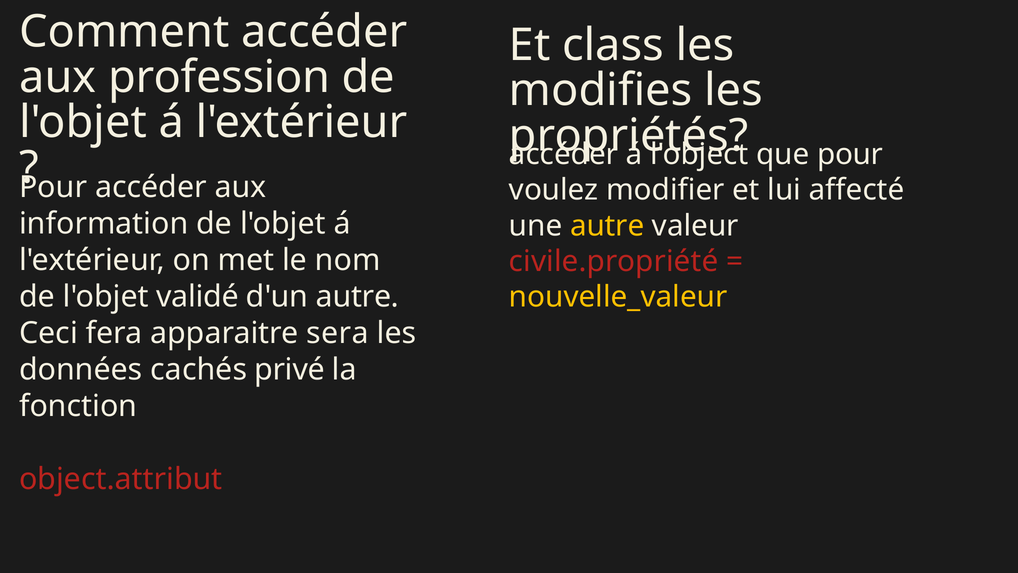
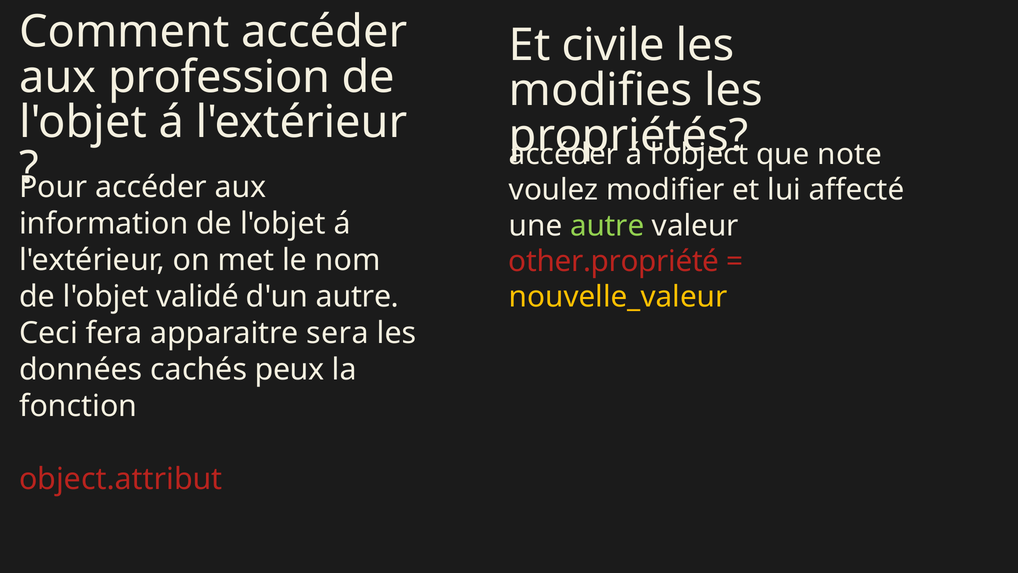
class: class -> civile (613, 45)
que pour: pour -> note (850, 154)
autre colour: yellow -> light green (607, 226)
civile.propriété: civile.propriété -> other.propriété (614, 261)
privé: privé -> peux (290, 370)
